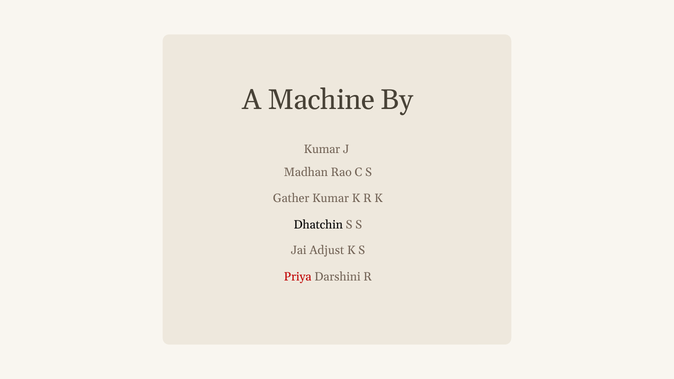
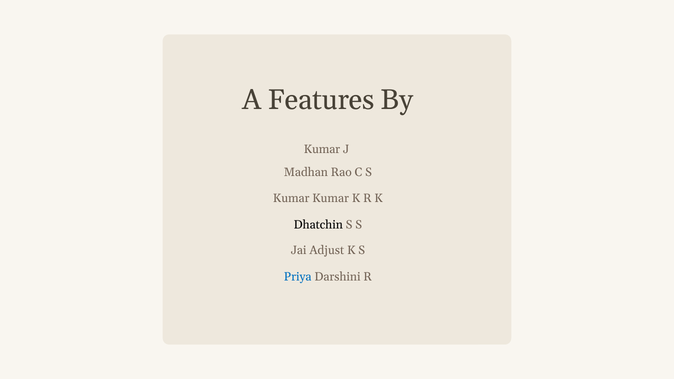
Machine: Machine -> Features (321, 100)
Gather: Gather -> Kumar (291, 199)
Priya colour: red -> blue (298, 277)
